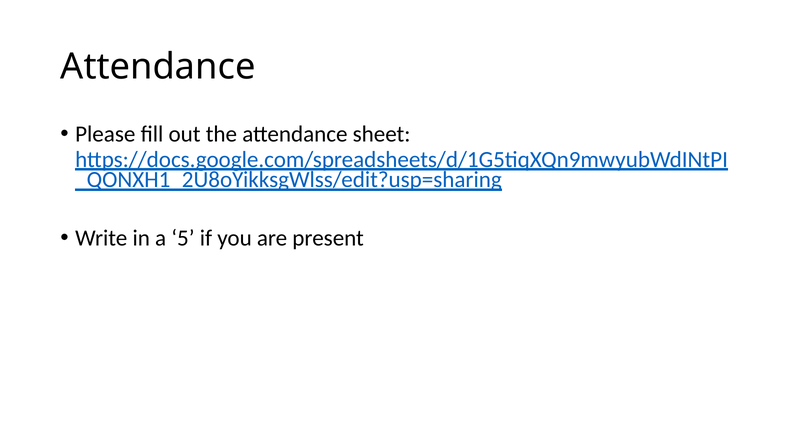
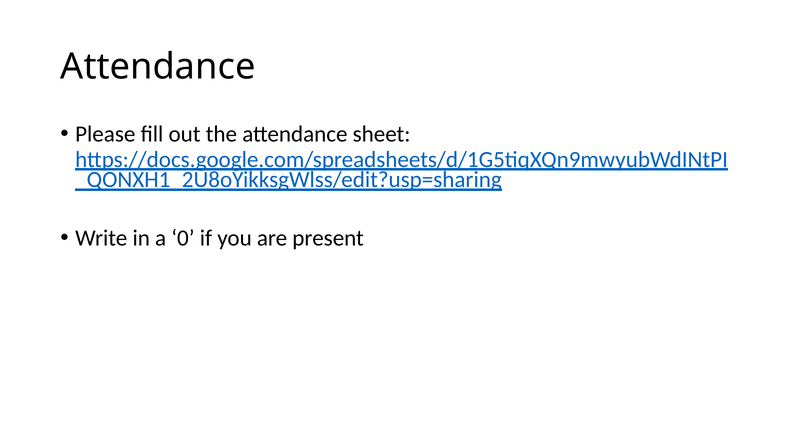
5: 5 -> 0 (183, 238)
